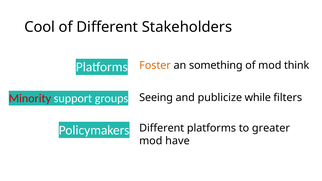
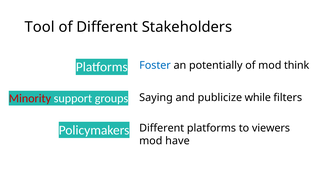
Cool: Cool -> Tool (40, 27)
Foster colour: orange -> blue (155, 65)
something: something -> potentially (216, 65)
Seeing: Seeing -> Saying (156, 98)
greater: greater -> viewers (271, 128)
